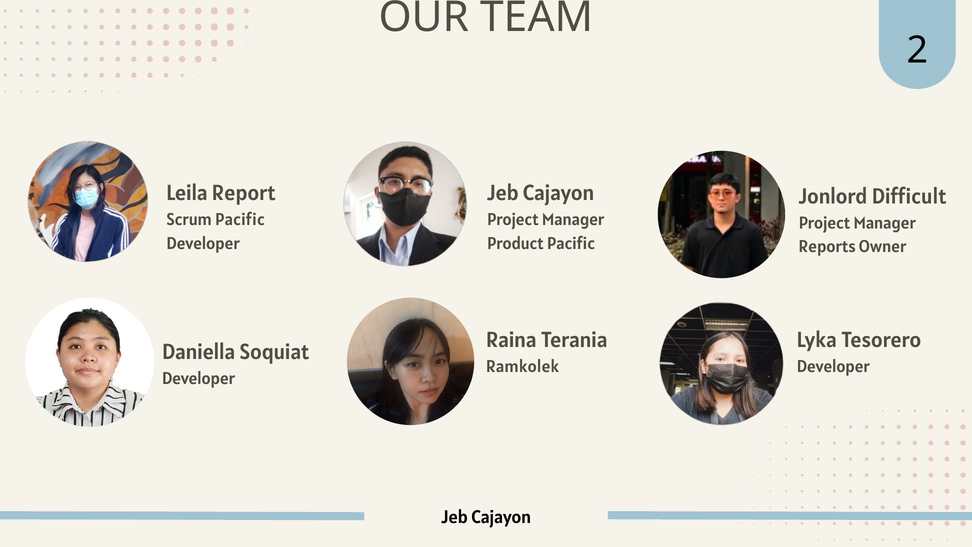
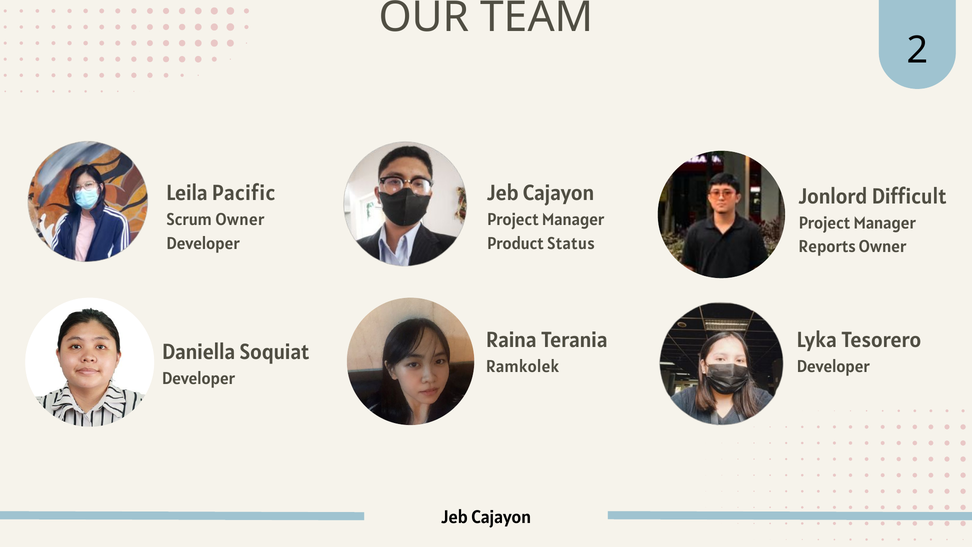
Report: Report -> Pacific (244, 193)
Scrum Pacific: Pacific -> Owner (240, 220)
Product Pacific: Pacific -> Status (571, 243)
